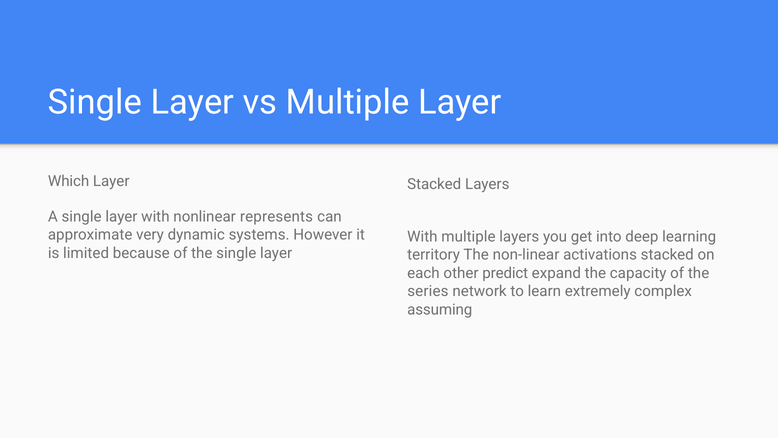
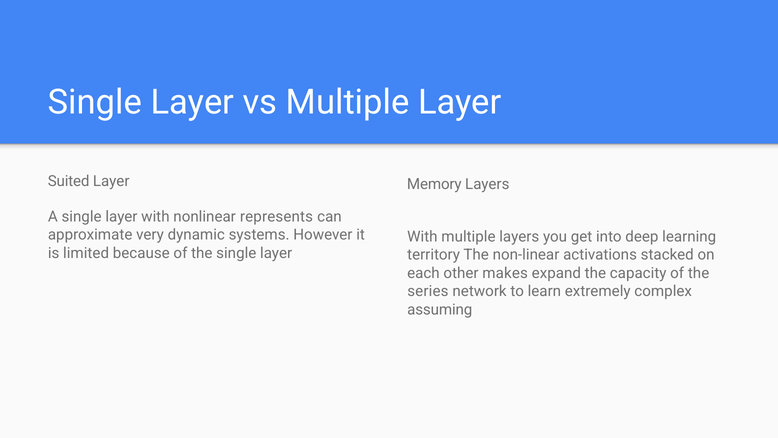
Which: Which -> Suited (69, 181)
Stacked: Stacked -> Memory (434, 184)
predict: predict -> makes (505, 273)
